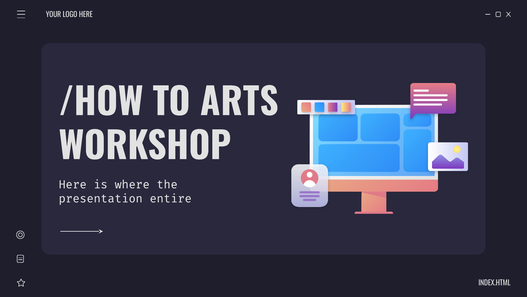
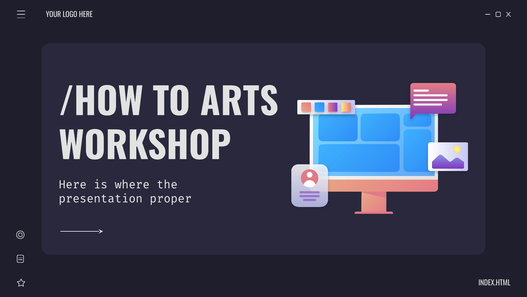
entire: entire -> proper (171, 198)
